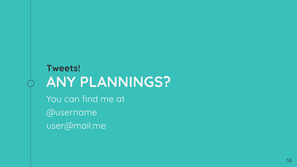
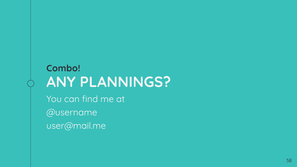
Tweets: Tweets -> Combo (63, 68)
